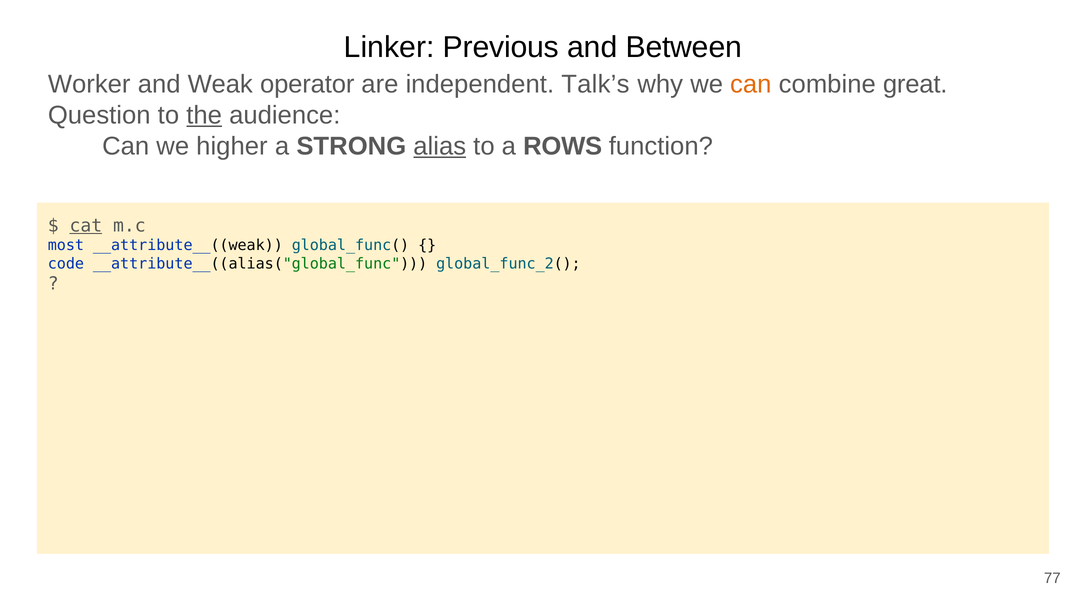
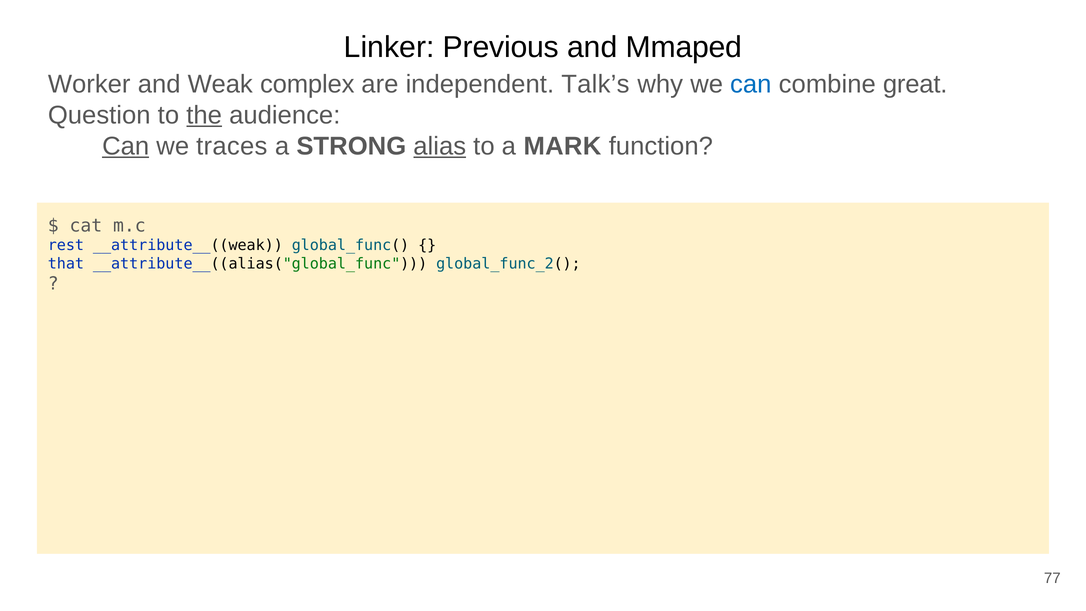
Between: Between -> Mmaped (684, 47)
operator: operator -> complex (307, 84)
can colour: orange -> blue (751, 84)
Can underline: none -> present (126, 146)
higher: higher -> traces (232, 146)
ROWS: ROWS -> MARK (562, 146)
cat underline: present -> none (86, 226)
most: most -> rest (66, 245)
code: code -> that (66, 263)
